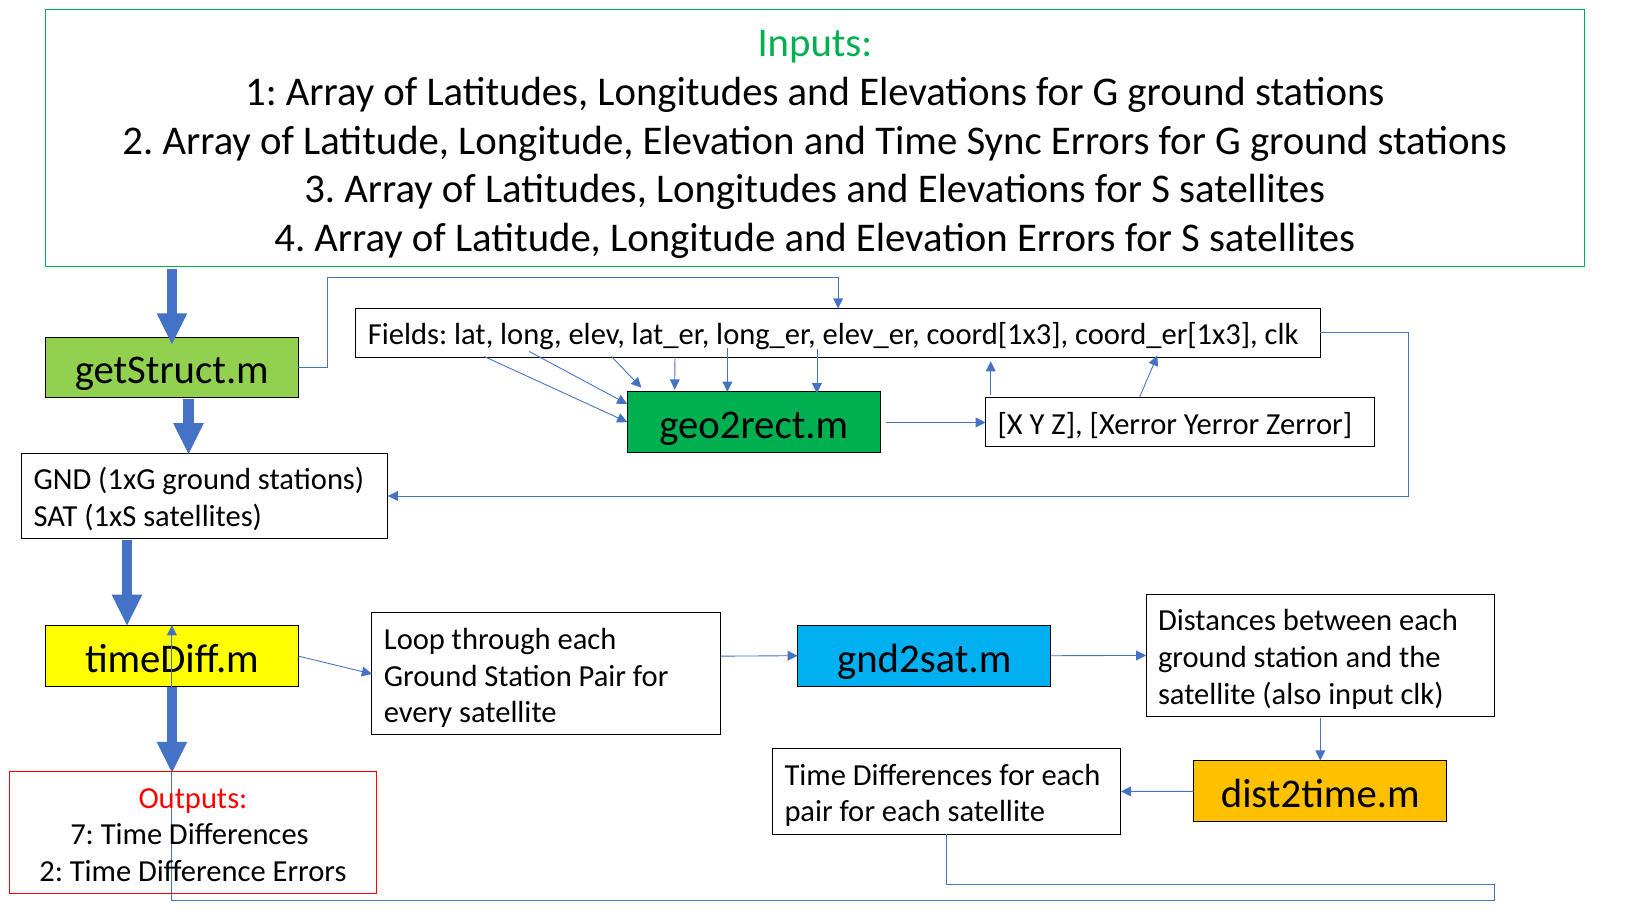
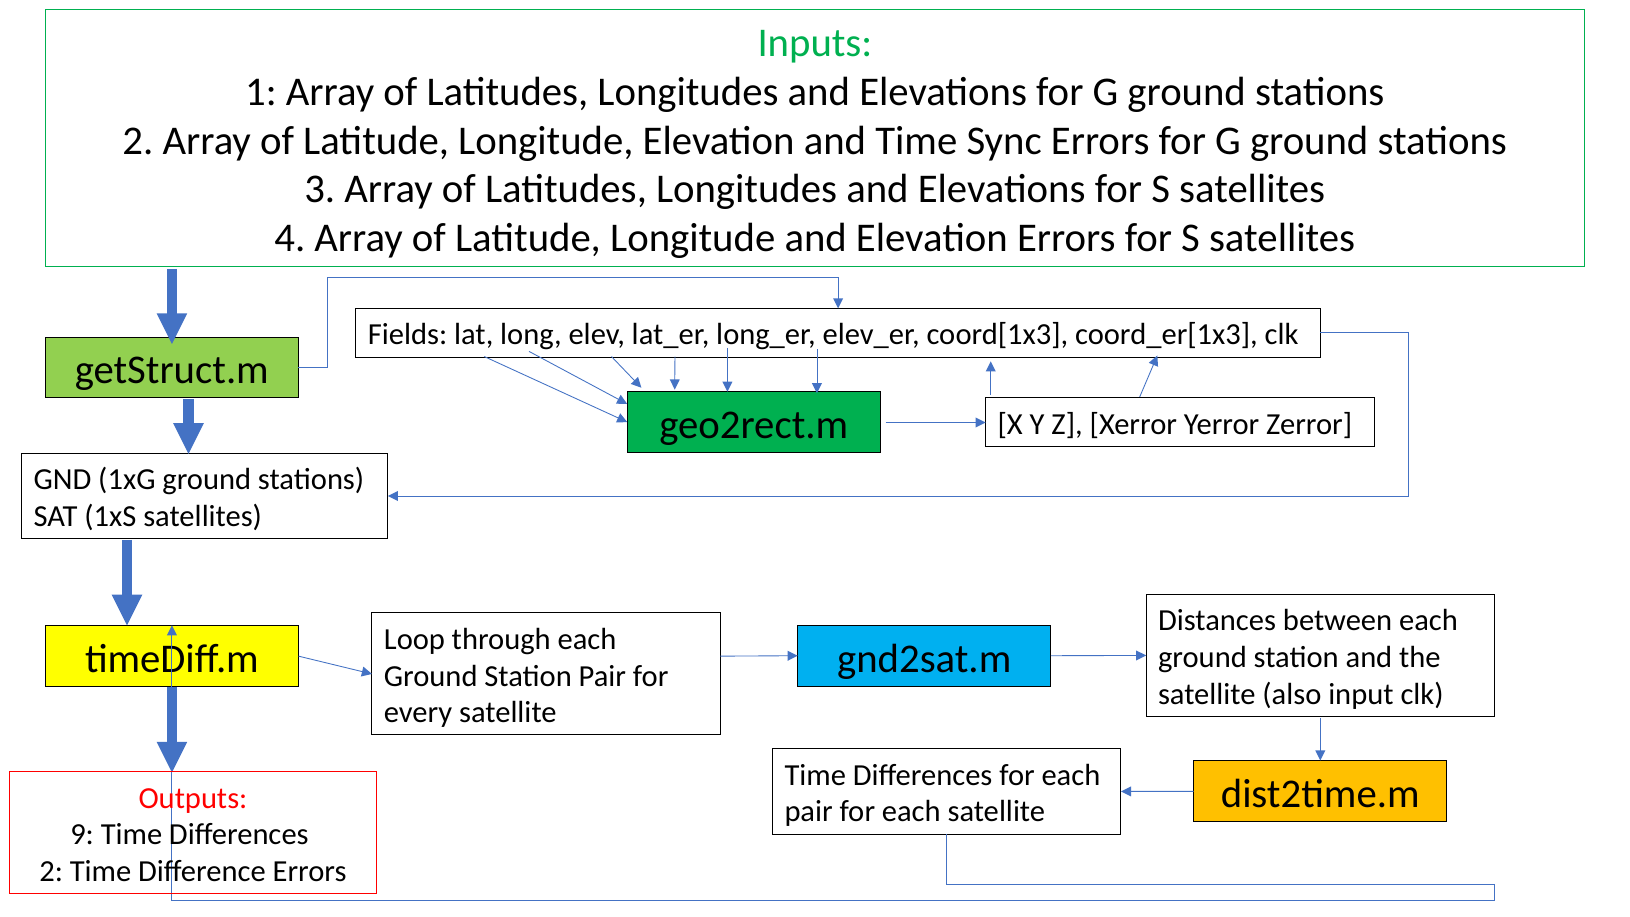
7: 7 -> 9 (82, 835)
